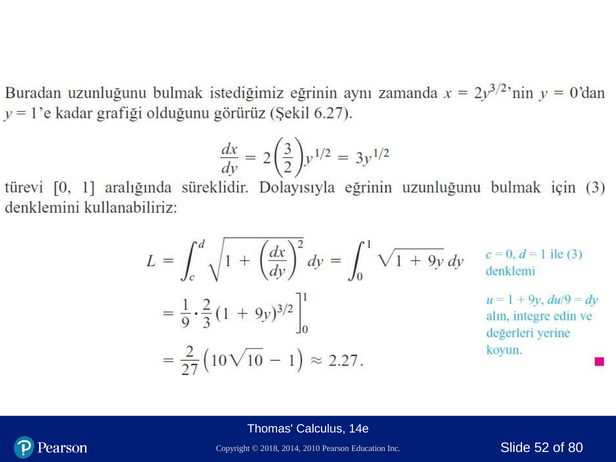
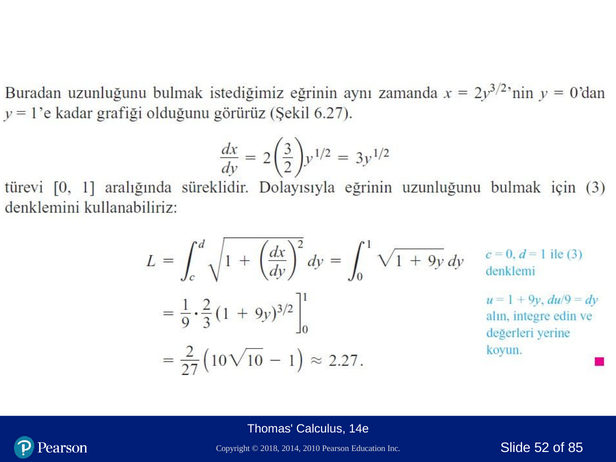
80: 80 -> 85 (576, 448)
